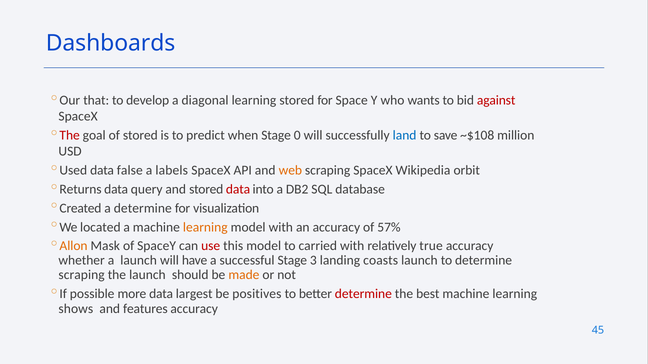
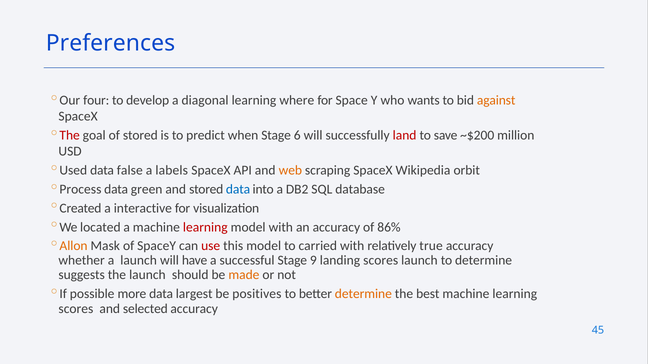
Dashboards: Dashboards -> Preferences (110, 43)
that: that -> four (96, 100)
learning stored: stored -> where (297, 100)
against colour: red -> orange (496, 100)
0: 0 -> 6 (297, 136)
land colour: blue -> red (405, 136)
~$108: ~$108 -> ~$200 (477, 136)
Returns: Returns -> Process (80, 190)
query: query -> green (147, 190)
data colour: red -> blue (238, 190)
a determine: determine -> interactive (143, 208)
learning colour: orange -> red (205, 227)
57%: 57% -> 86% (389, 227)
3: 3 -> 9 (313, 261)
landing coasts: coasts -> scores (381, 261)
scraping: scraping -> suggests (82, 275)
determine colour: red -> orange (363, 294)
shows: shows -> scores (76, 309)
features: features -> selected (145, 309)
